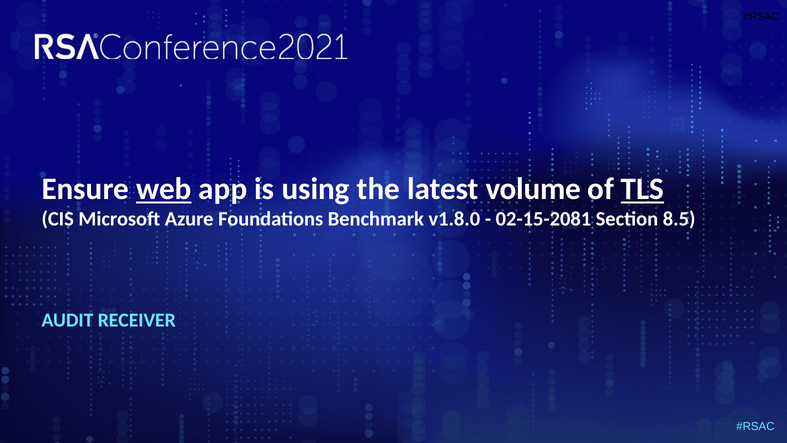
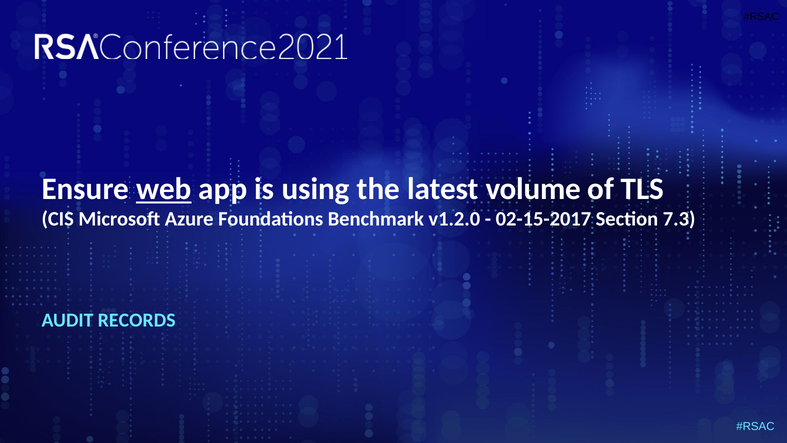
TLS underline: present -> none (643, 189)
v1.8.0: v1.8.0 -> v1.2.0 (454, 219)
02-15-2081: 02-15-2081 -> 02-15-2017 (543, 219)
8.5: 8.5 -> 7.3 (679, 219)
RECEIVER: RECEIVER -> RECORDS (137, 320)
